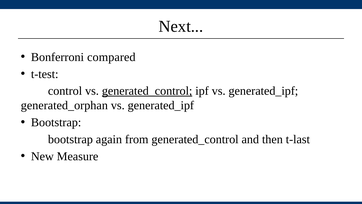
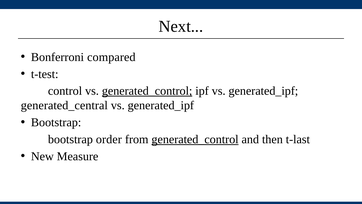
generated_orphan: generated_orphan -> generated_central (64, 105)
again: again -> order (109, 139)
generated_control underline: none -> present (195, 139)
